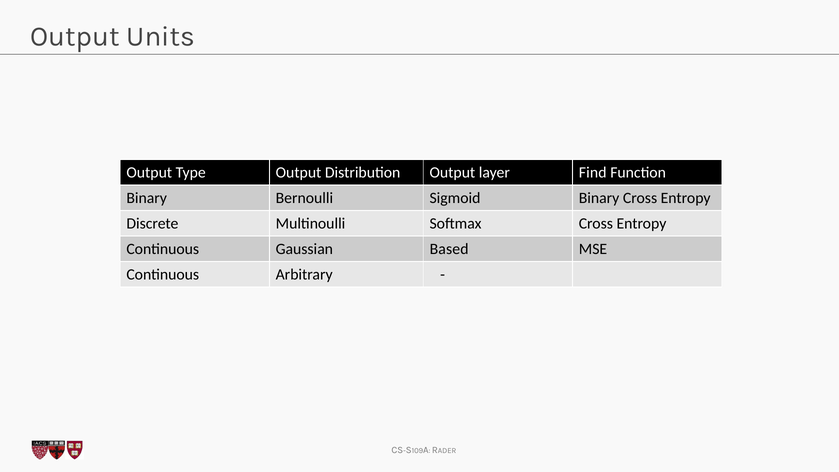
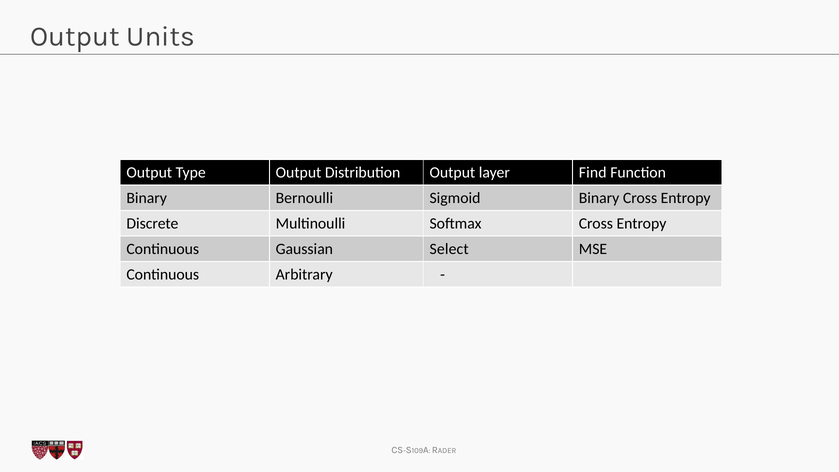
Based: Based -> Select (449, 249)
